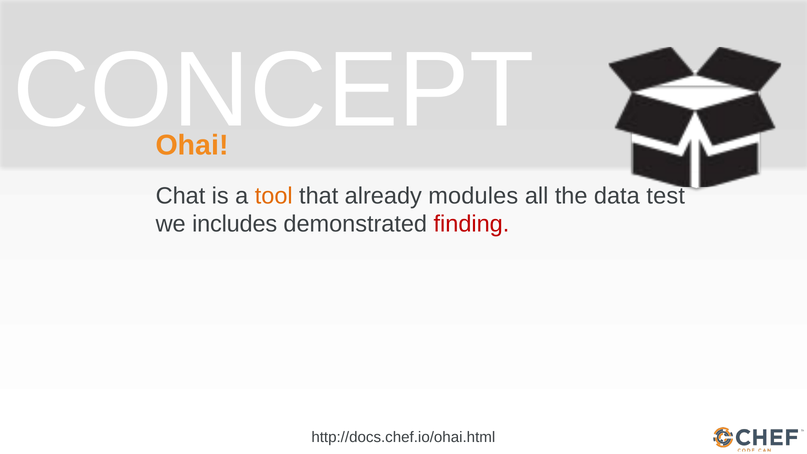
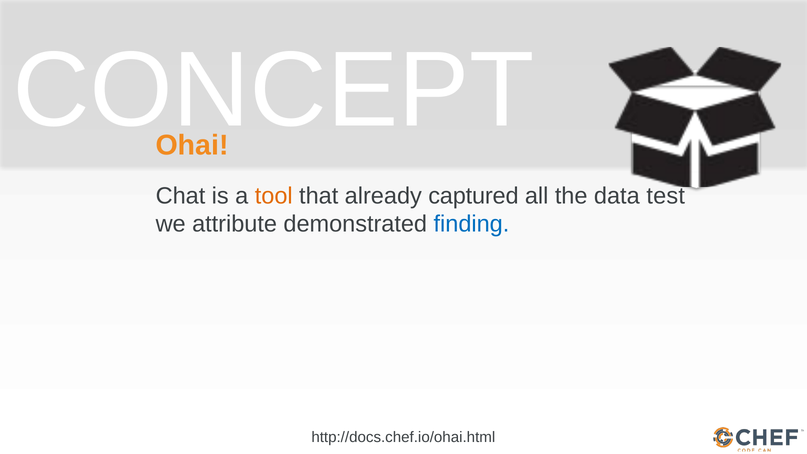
modules: modules -> captured (473, 196)
includes: includes -> attribute (235, 224)
finding colour: red -> blue (471, 224)
